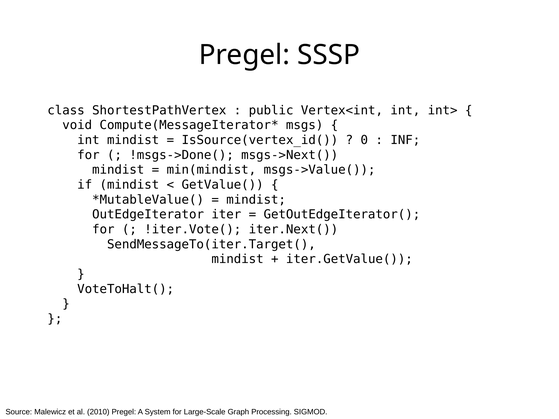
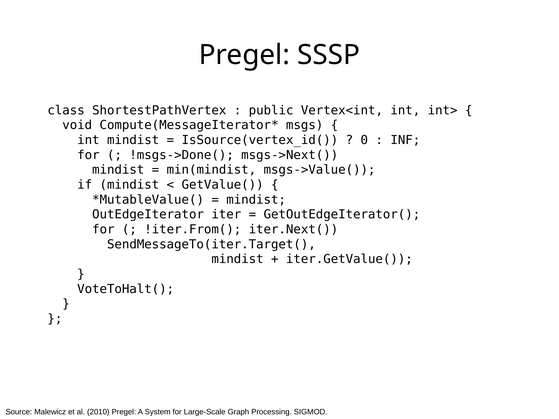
!iter.Vote(: !iter.Vote( -> !iter.From( (193, 230)
